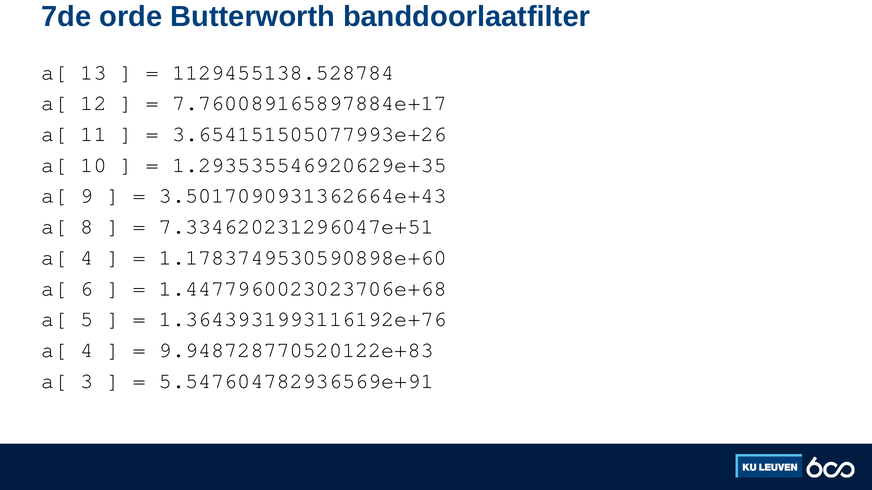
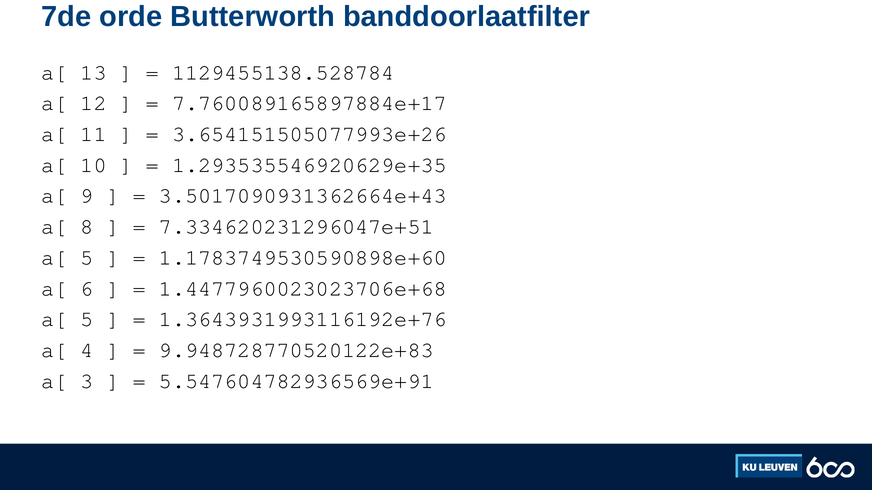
4: 4 -> 5 (87, 258)
